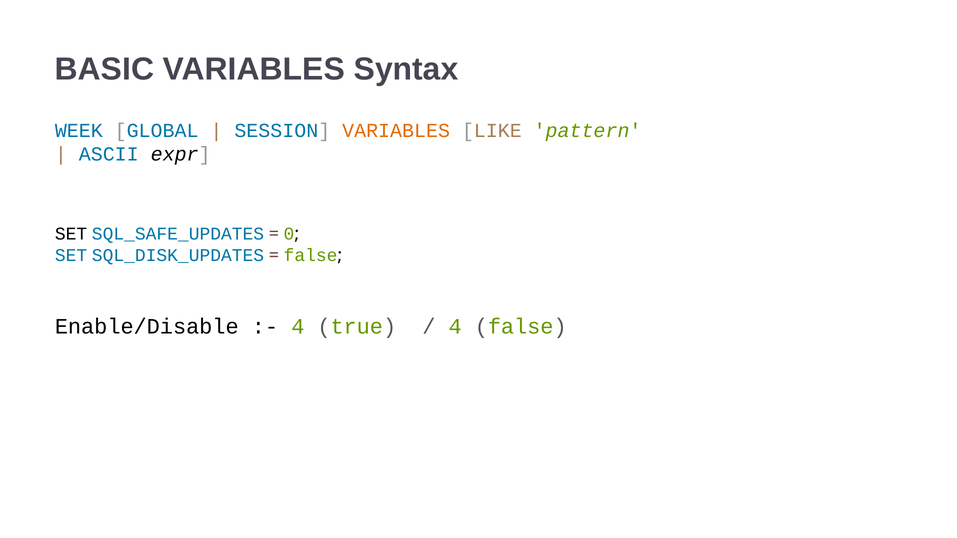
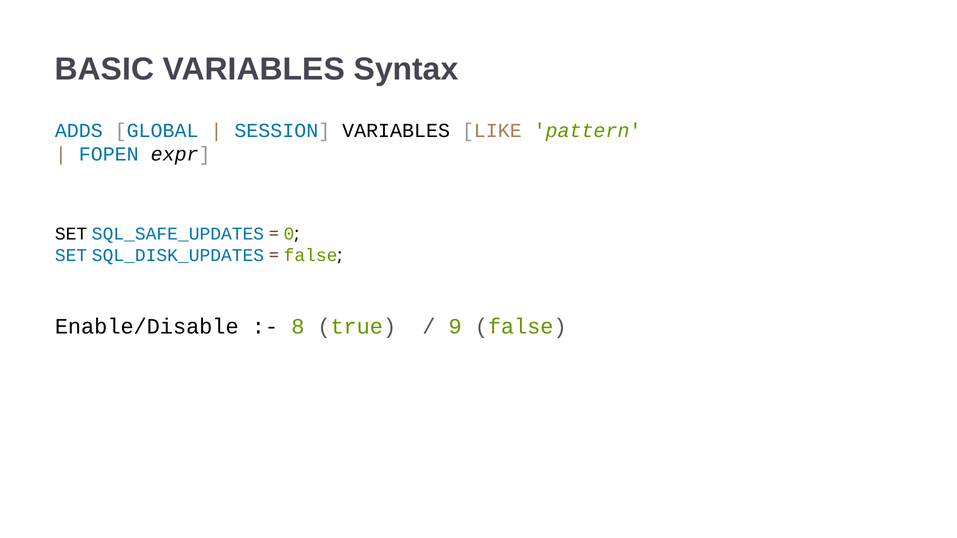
WEEK: WEEK -> ADDS (79, 131)
VARIABLES colour: orange -> black (396, 131)
ASCII: ASCII -> FOPEN (109, 154)
4: 4 -> 8 (298, 327)
4: 4 -> 9 (455, 327)
